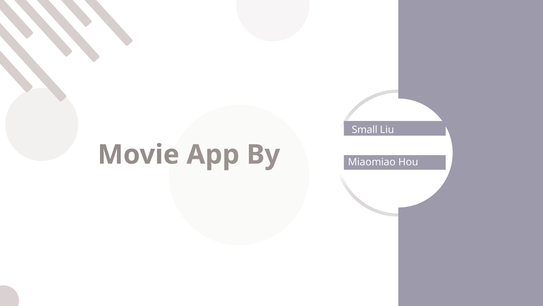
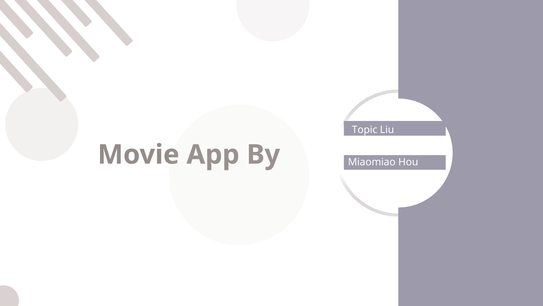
Small: Small -> Topic (365, 130)
